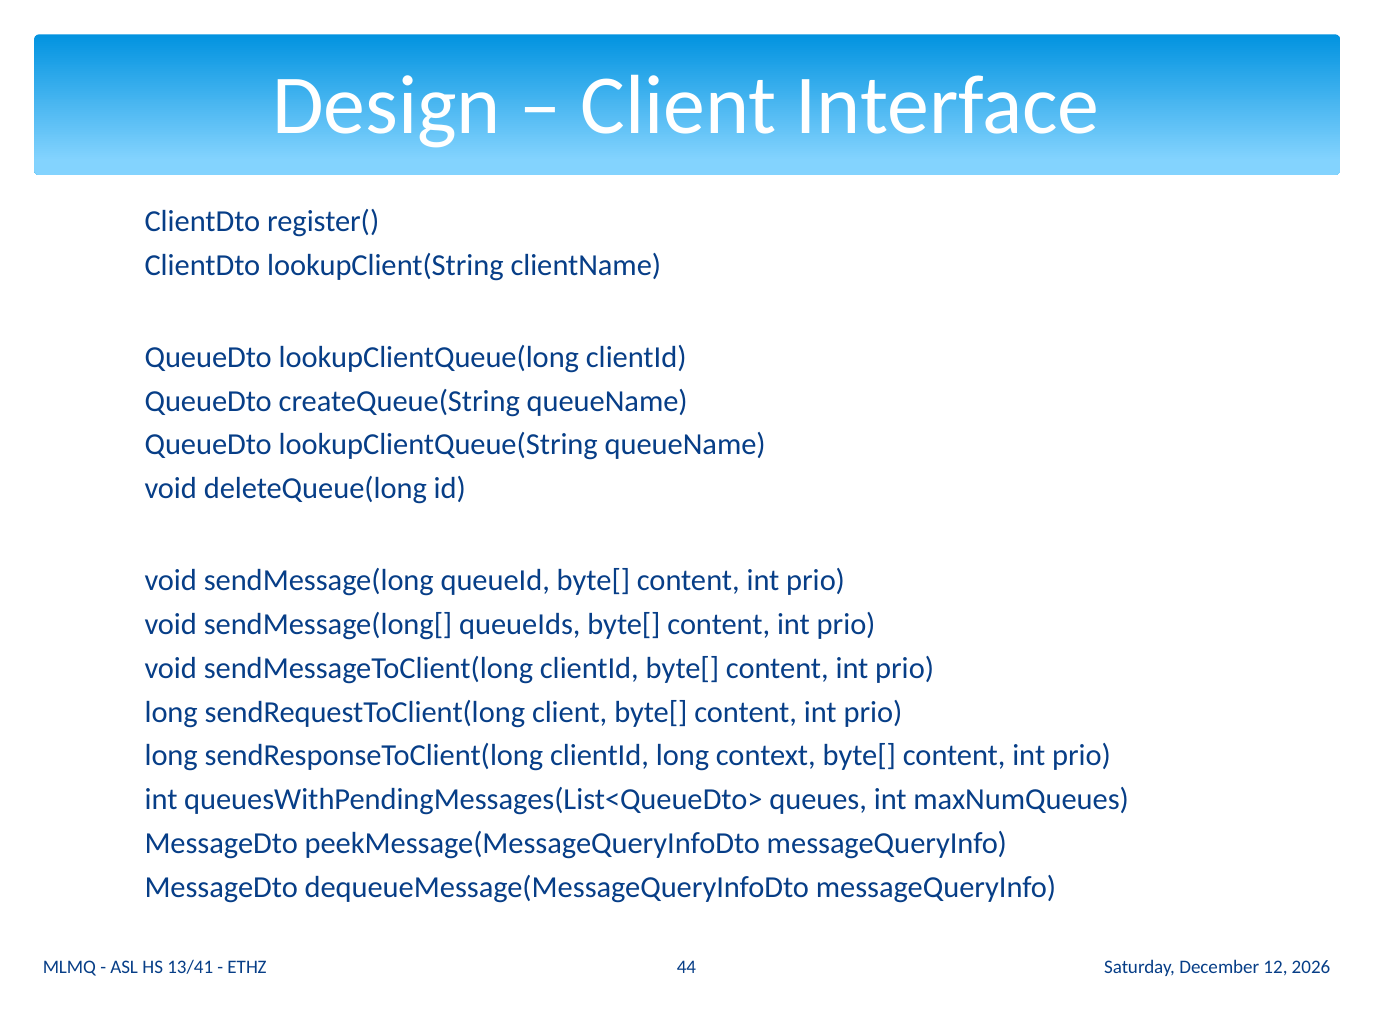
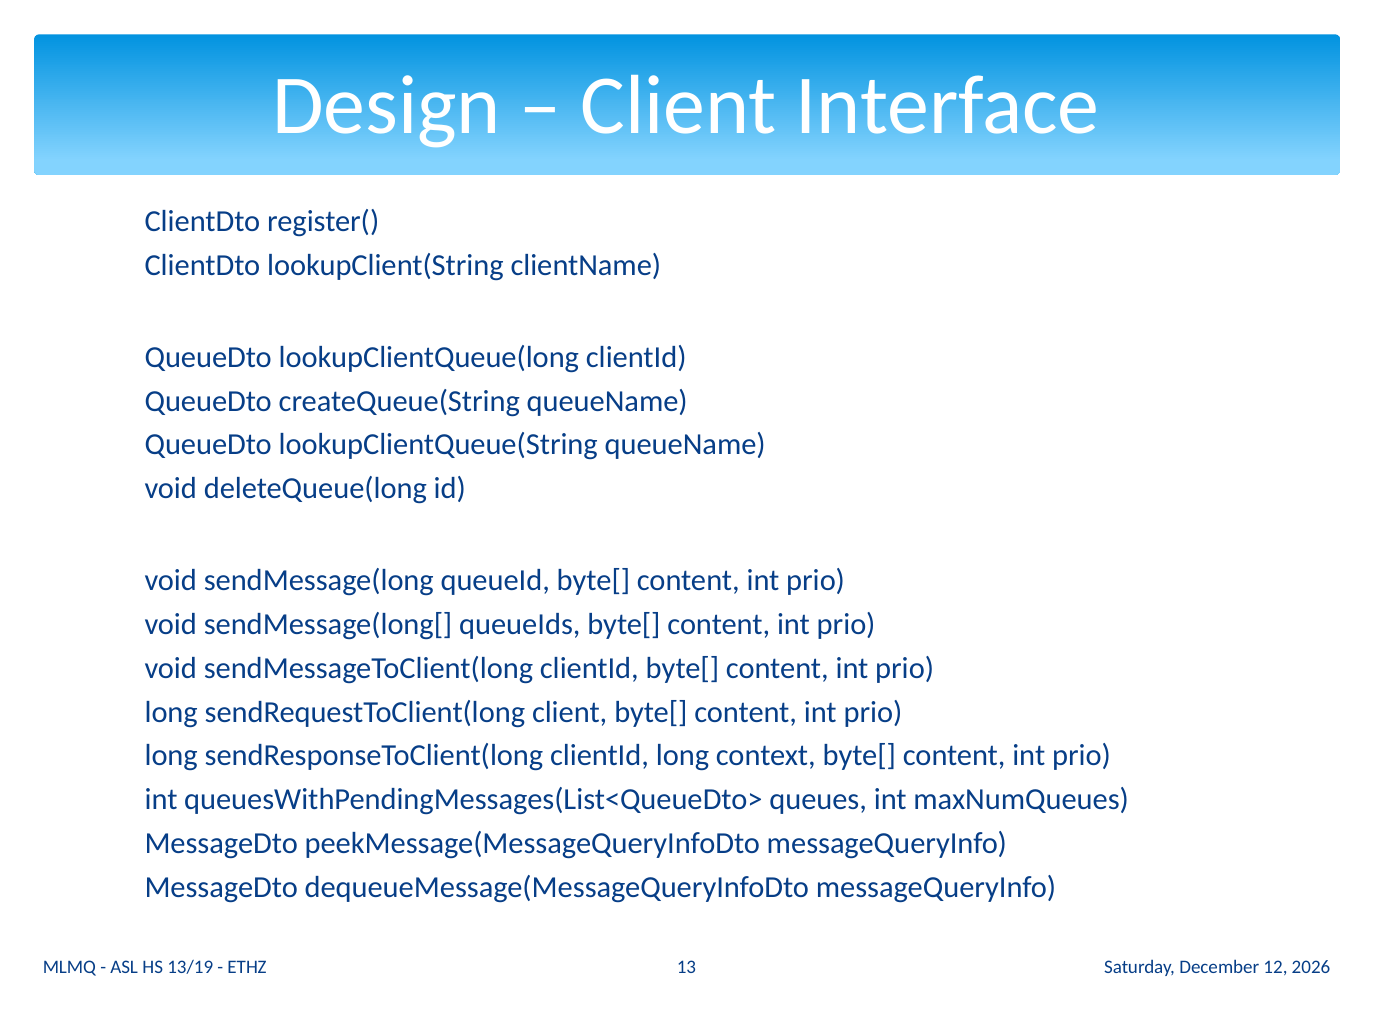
13/41: 13/41 -> 13/19 (190, 967)
44: 44 -> 13 (686, 967)
